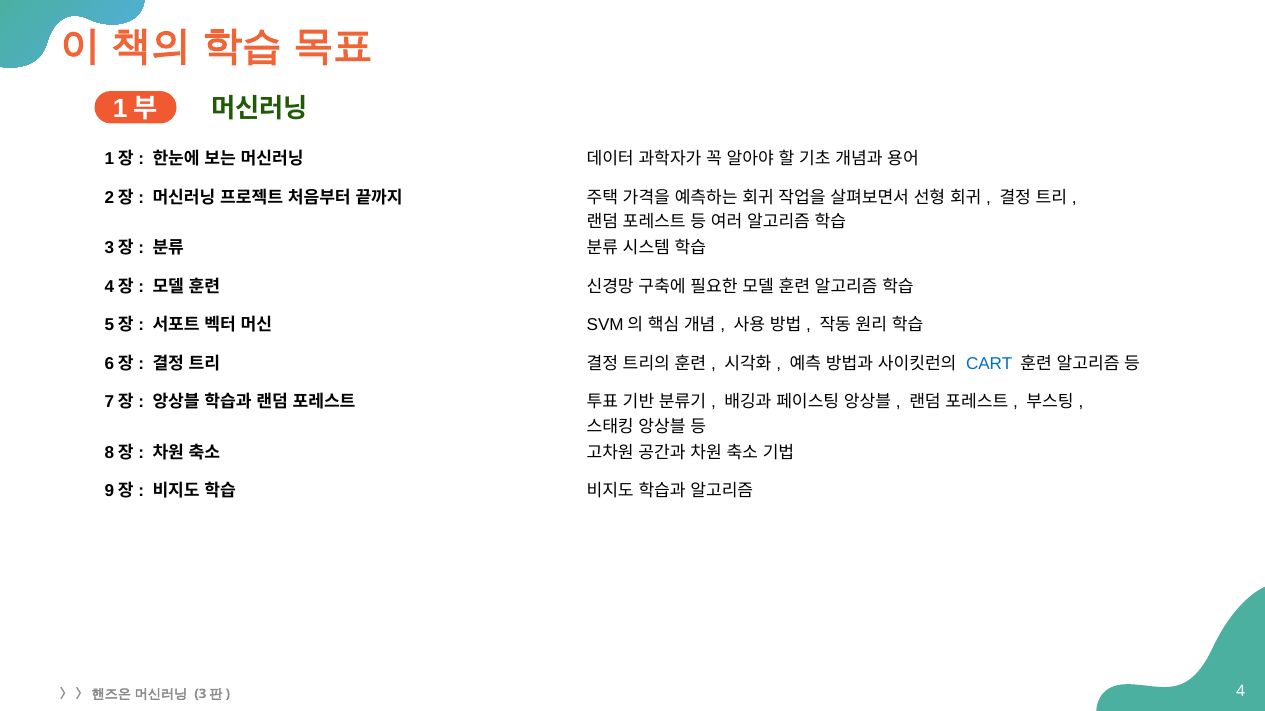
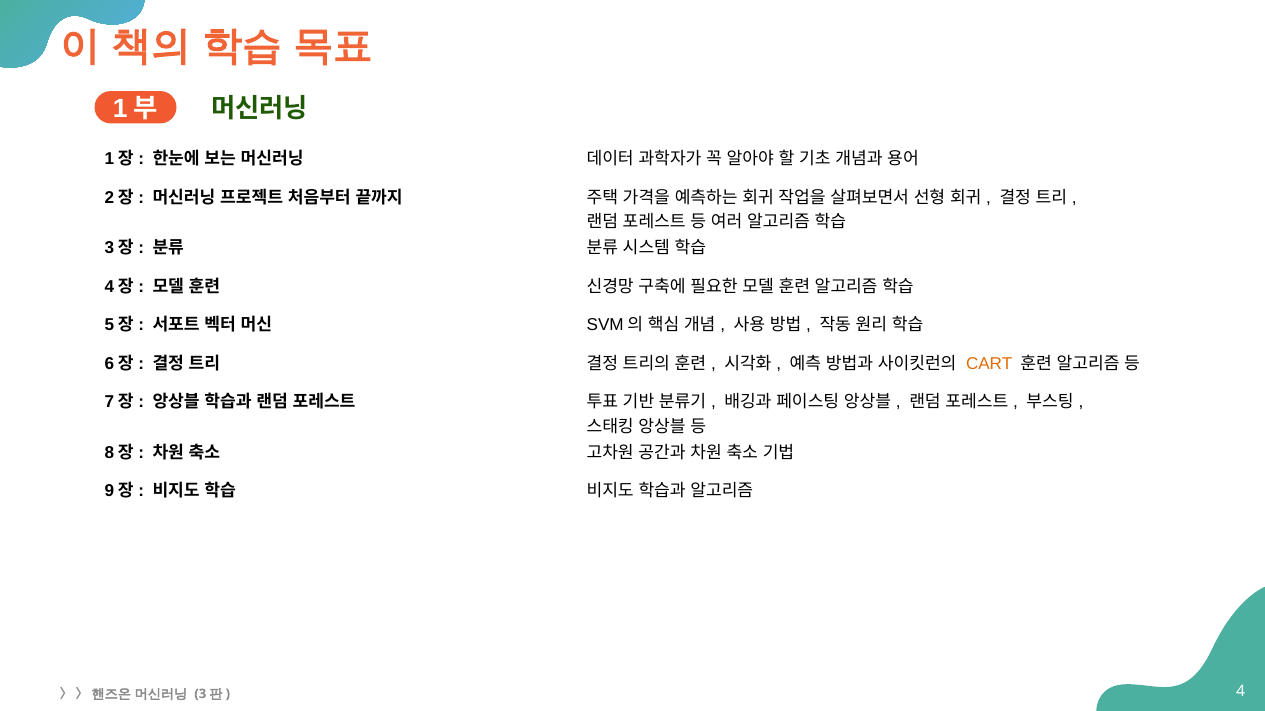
CART colour: blue -> orange (989, 364)
